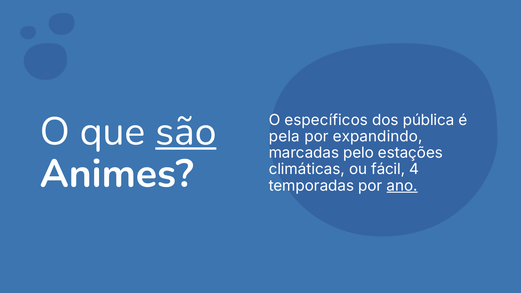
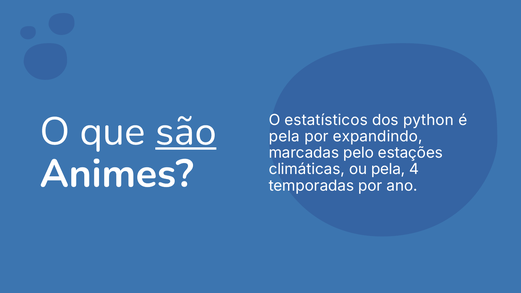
específicos: específicos -> estatísticos (326, 120)
pública: pública -> python (428, 120)
ou fácil: fácil -> pela (388, 169)
ano underline: present -> none (402, 186)
